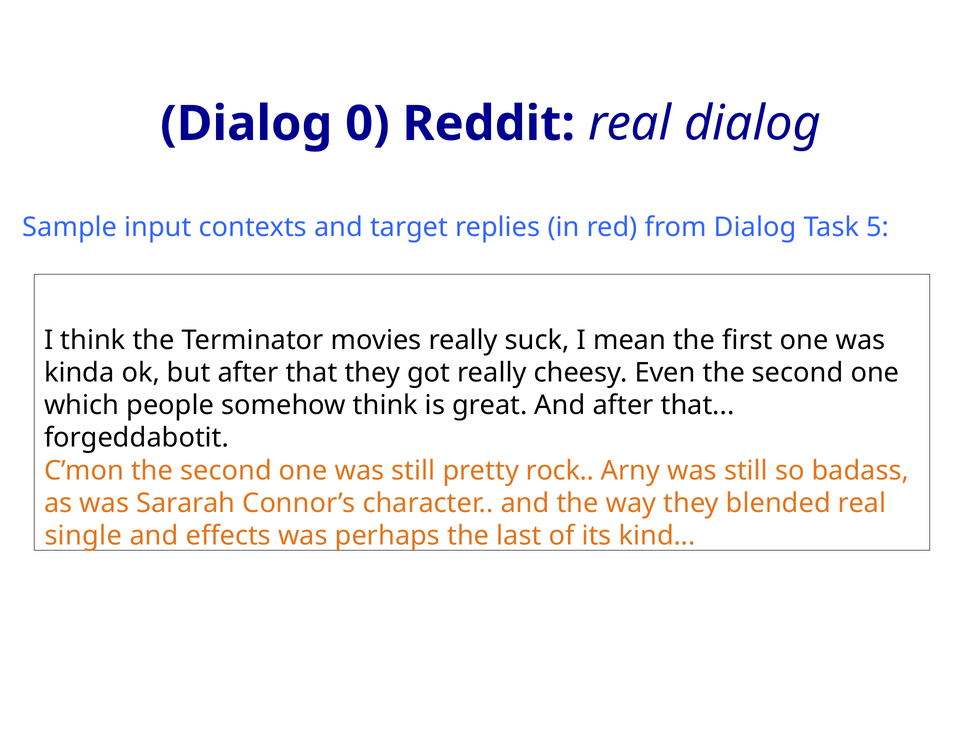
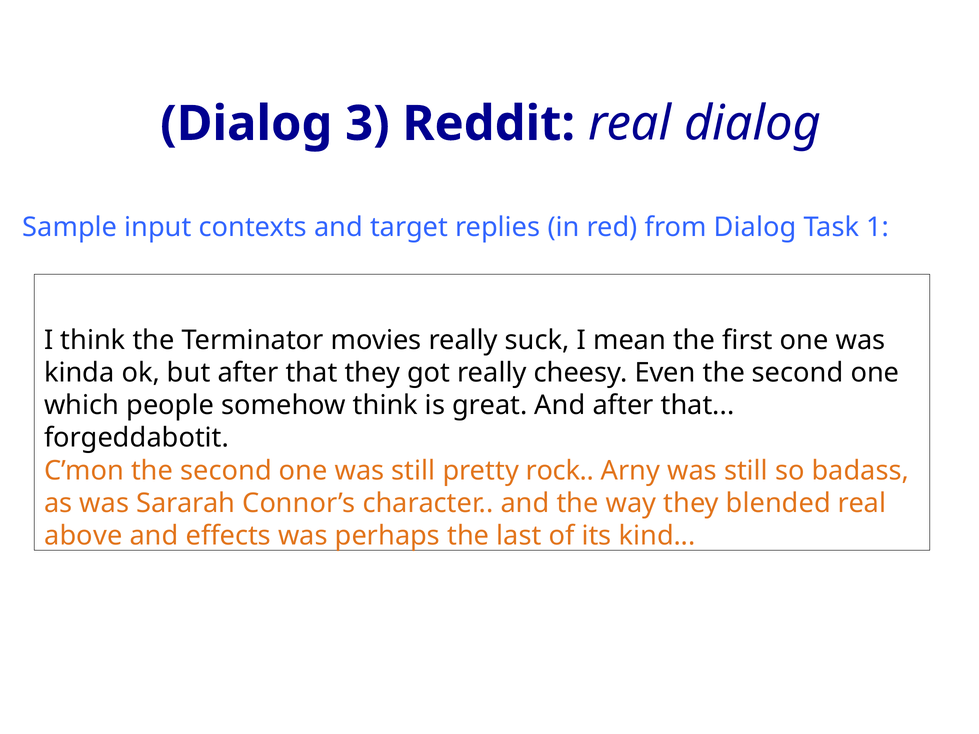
0: 0 -> 3 (367, 124)
5: 5 -> 1 (878, 227)
single: single -> above (83, 536)
